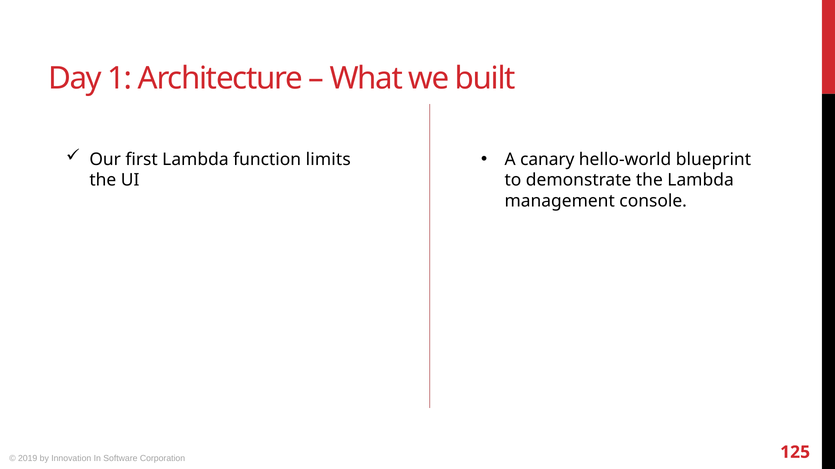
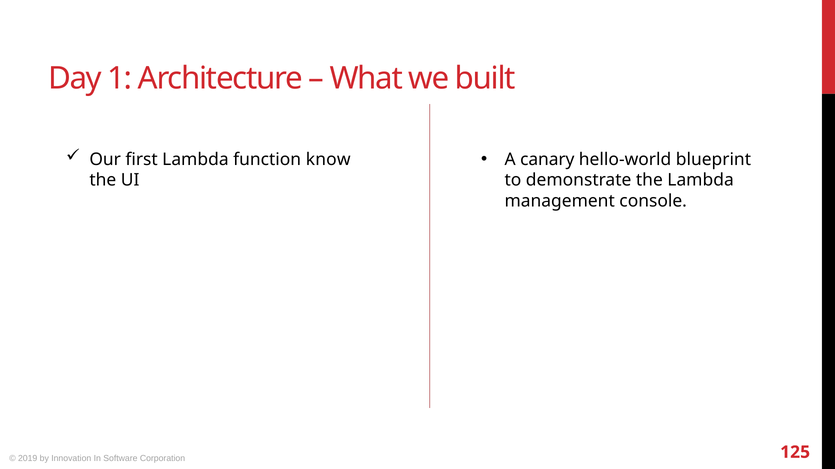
limits: limits -> know (328, 160)
